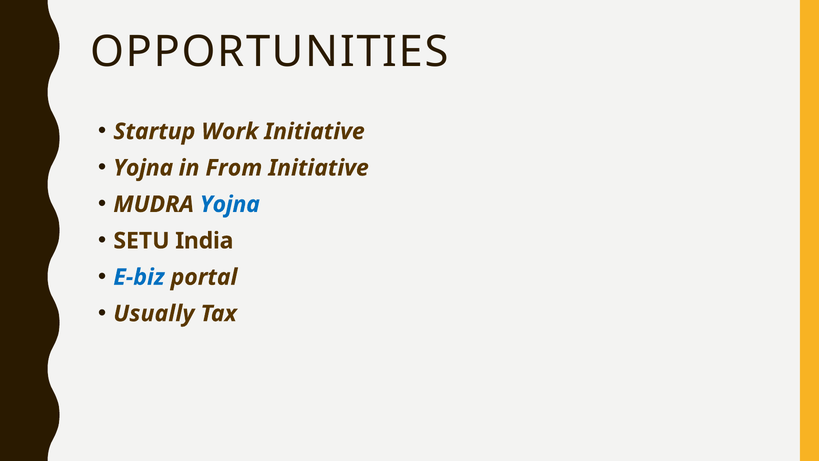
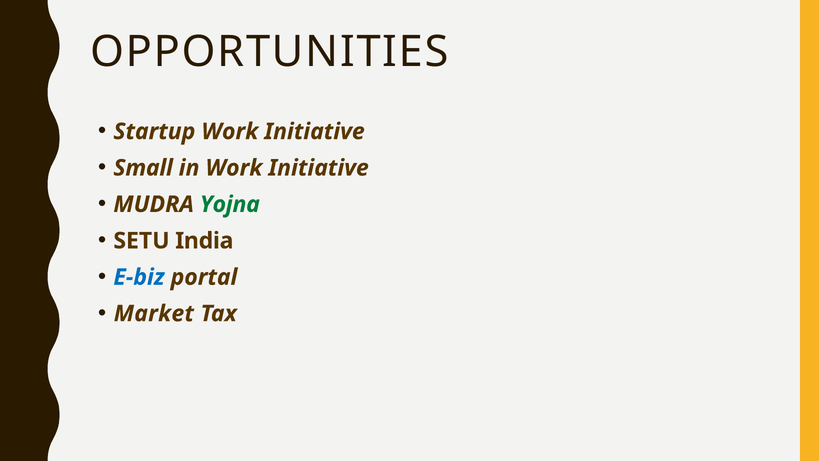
Yojna: Yojna -> Small (143, 168)
in From: From -> Work (234, 168)
Yojna colour: blue -> green (230, 204)
Usually: Usually -> Market (154, 313)
